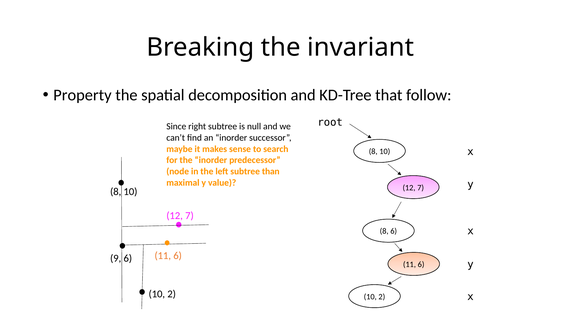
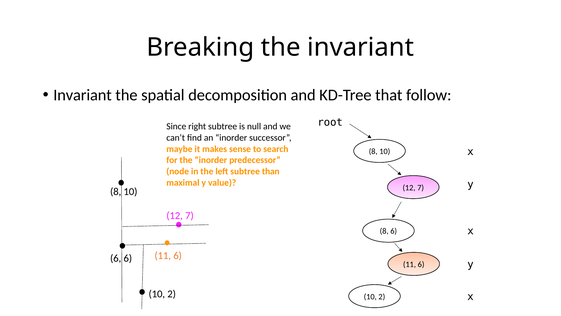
Property: Property -> Invariant (83, 95)
9: 9 -> 6 (116, 258)
